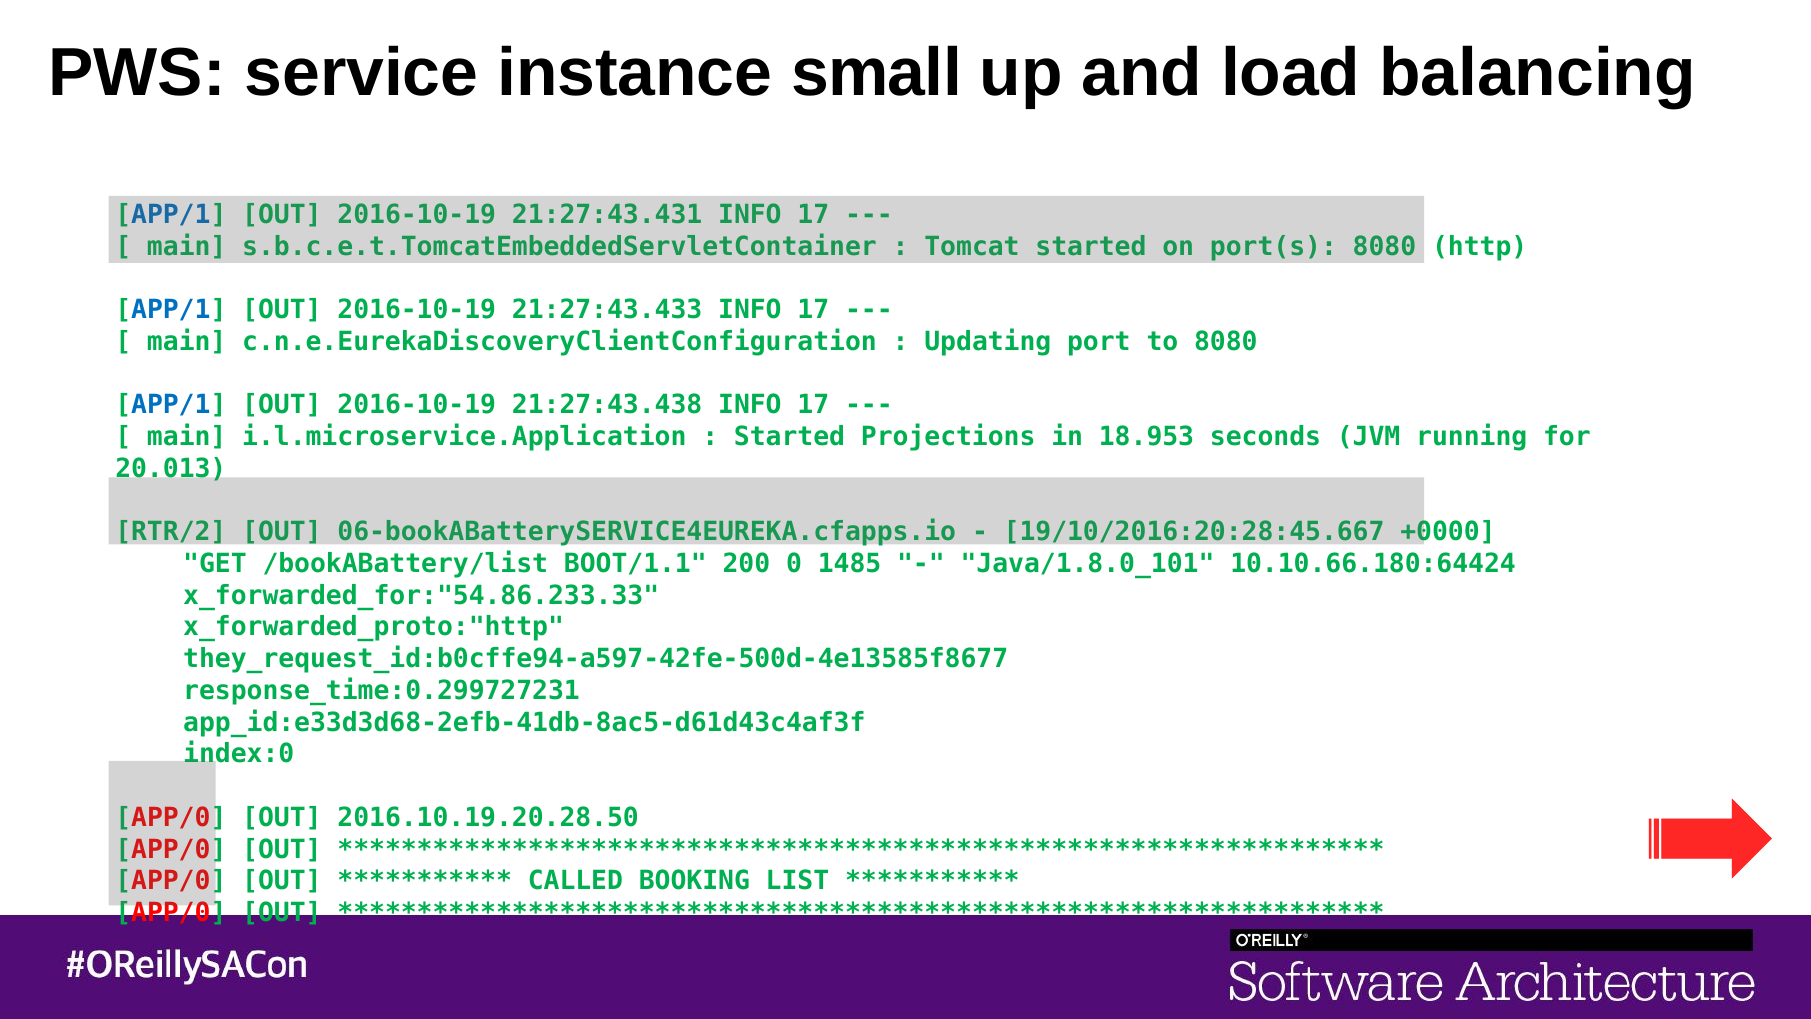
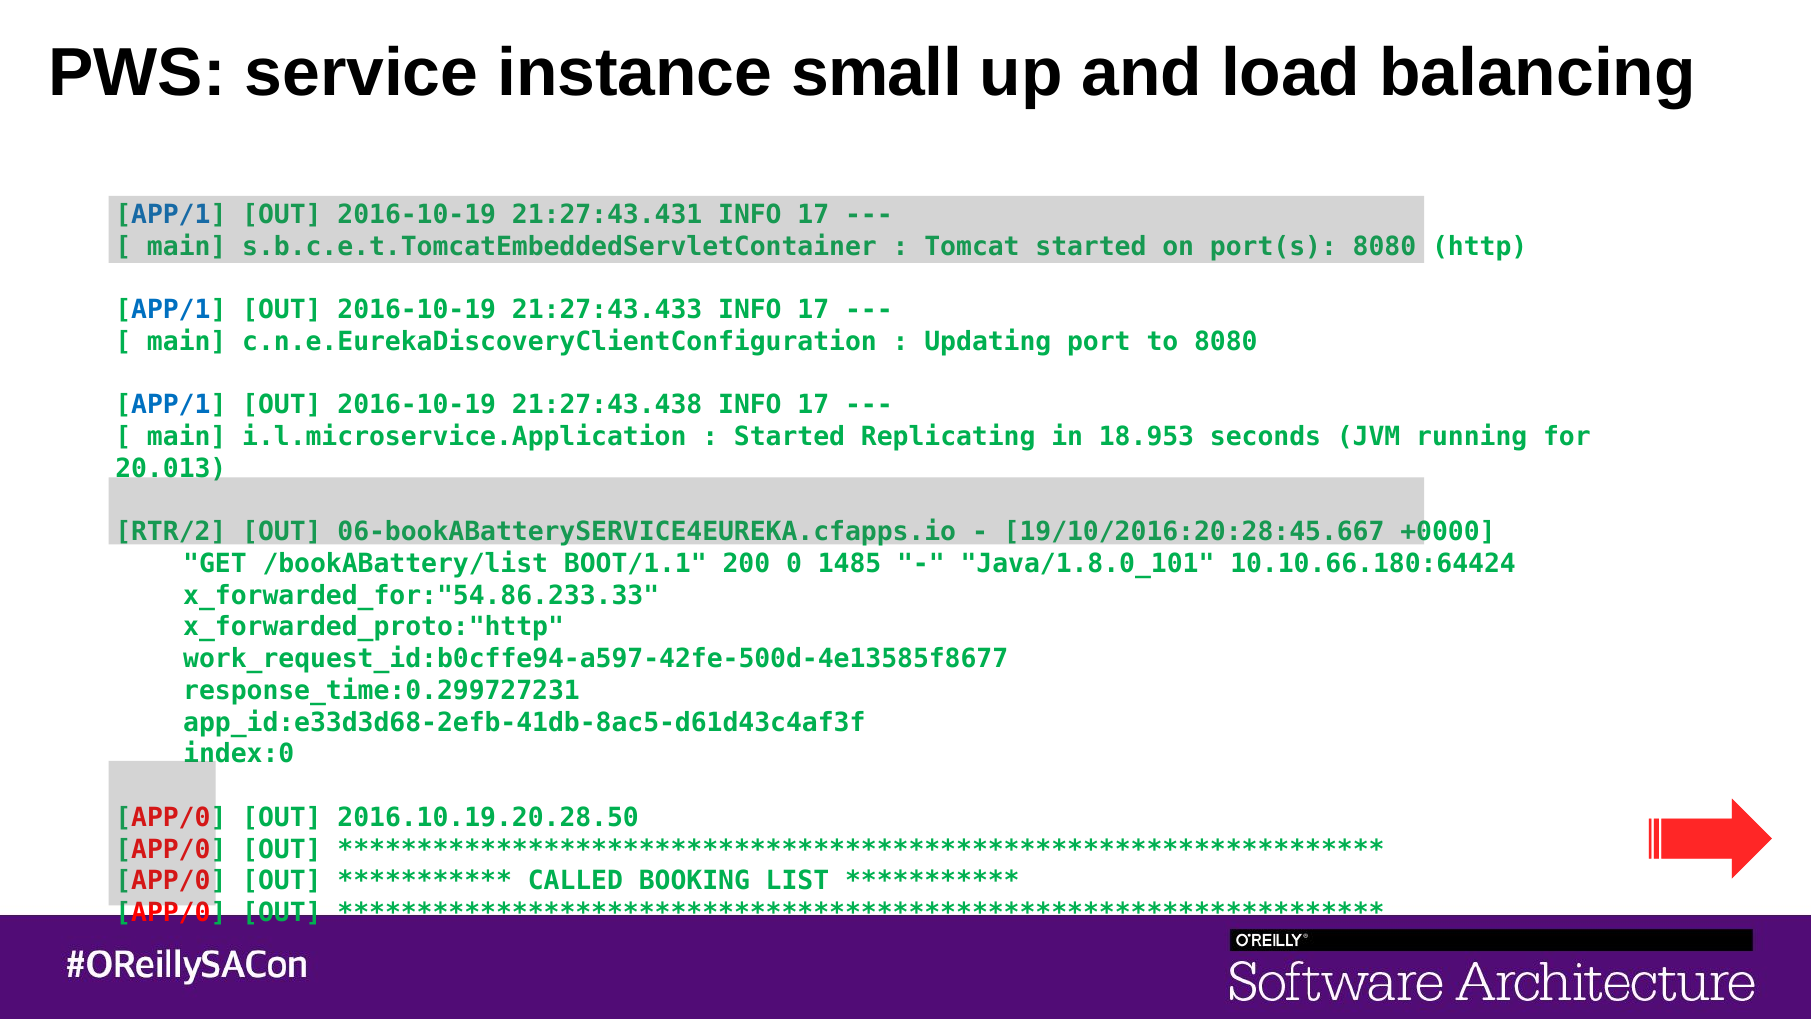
Projections: Projections -> Replicating (948, 437)
they_request_id:b0cffe94-a597-42fe-500d-4e13585f8677: they_request_id:b0cffe94-a597-42fe-500d-4e13585f8677 -> work_request_id:b0cffe94-a597-42fe-500d-4e13585f8677 (596, 659)
